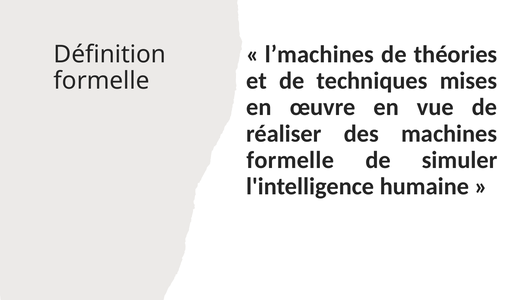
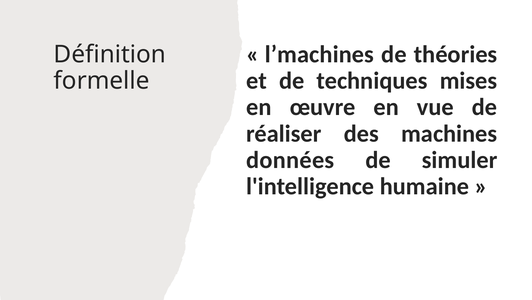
formelle: formelle -> données (290, 160)
